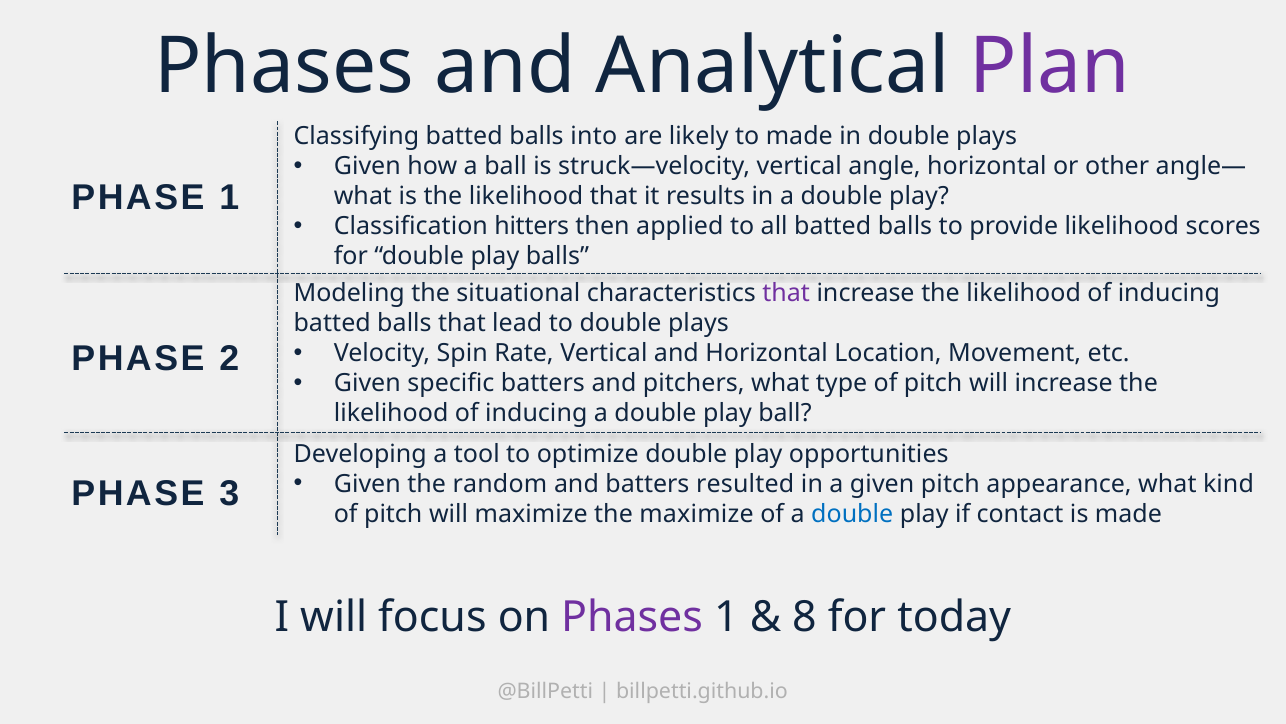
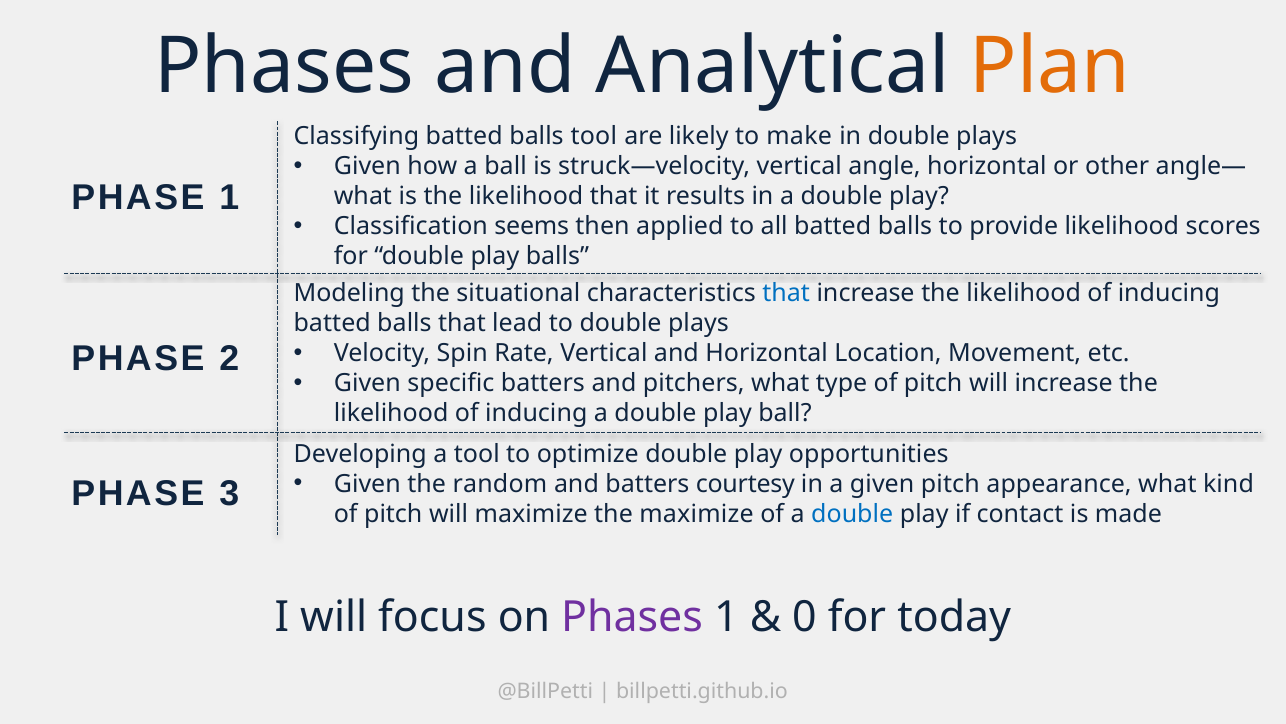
Plan colour: purple -> orange (1050, 67)
balls into: into -> tool (594, 136)
to made: made -> make (799, 136)
hitters: hitters -> seems (532, 226)
that colour: purple -> blue (786, 293)
resulted: resulted -> courtesy (745, 483)
8: 8 -> 0 (804, 617)
